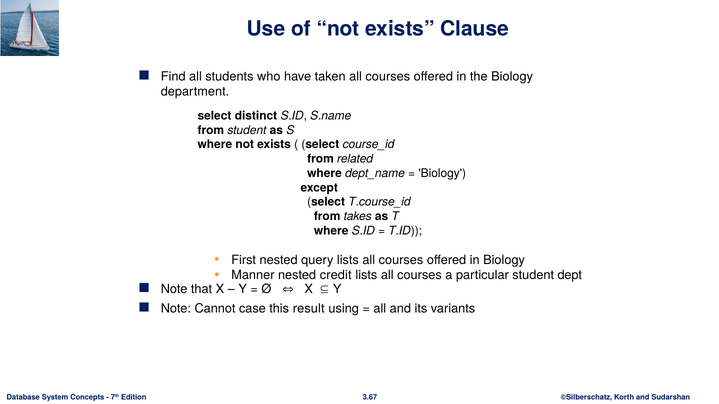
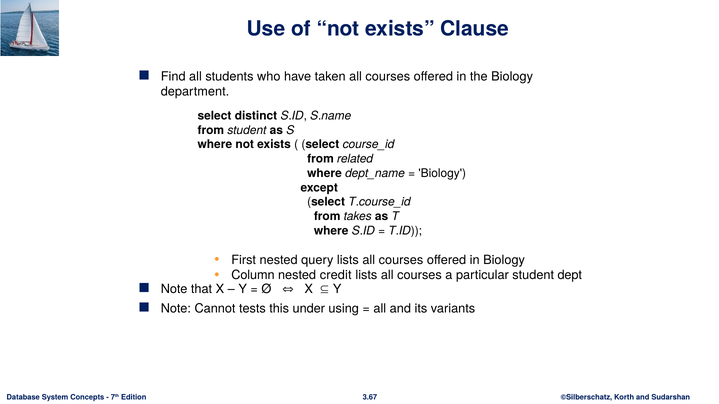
Manner: Manner -> Column (253, 275)
case: case -> tests (252, 309)
result: result -> under (309, 309)
